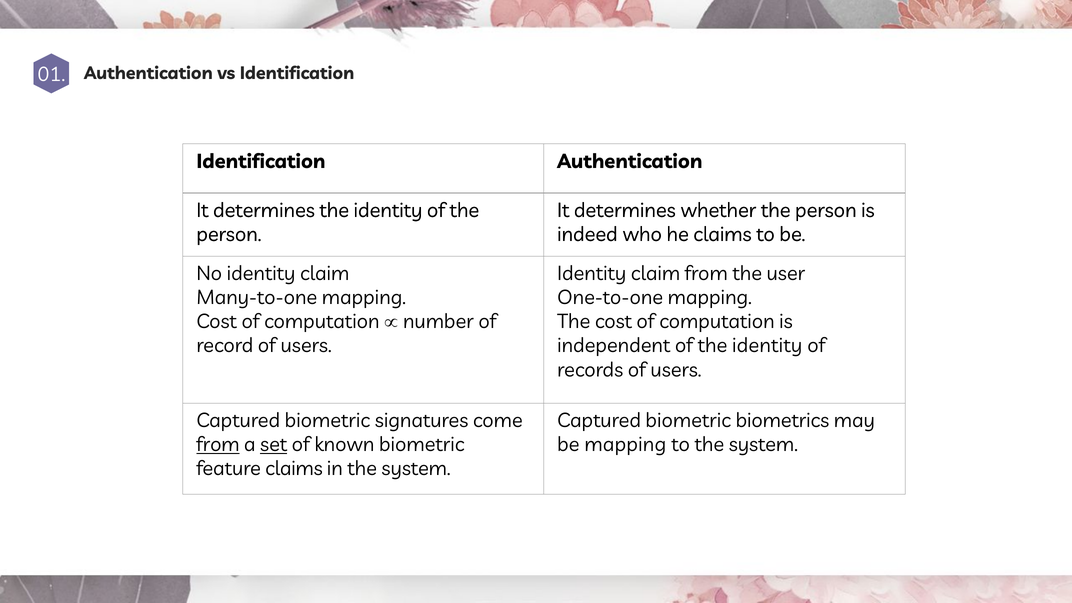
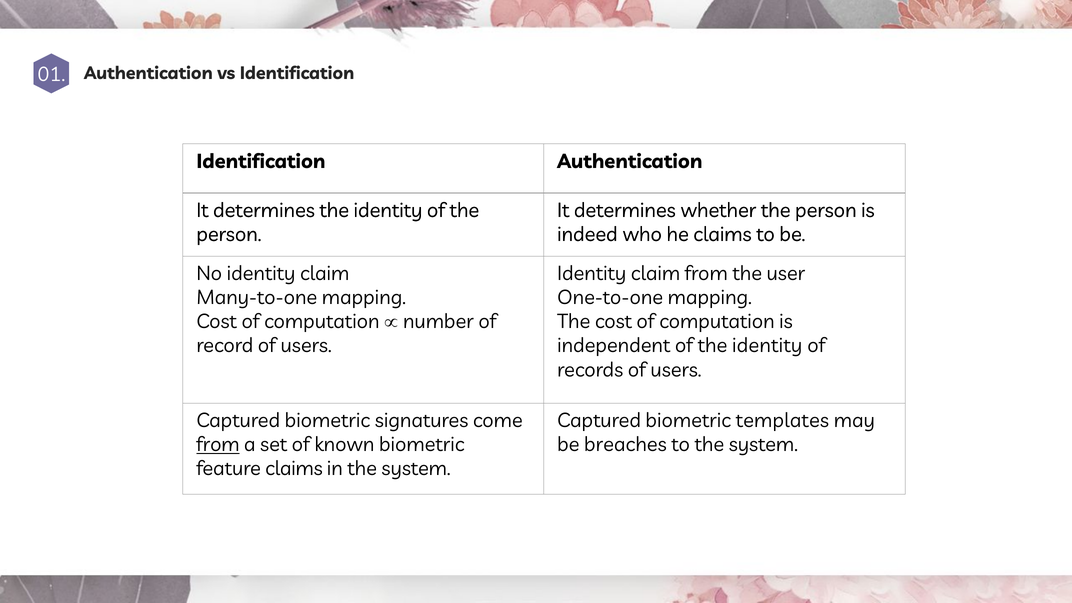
biometrics: biometrics -> templates (782, 421)
set underline: present -> none (274, 445)
be mapping: mapping -> breaches (625, 445)
